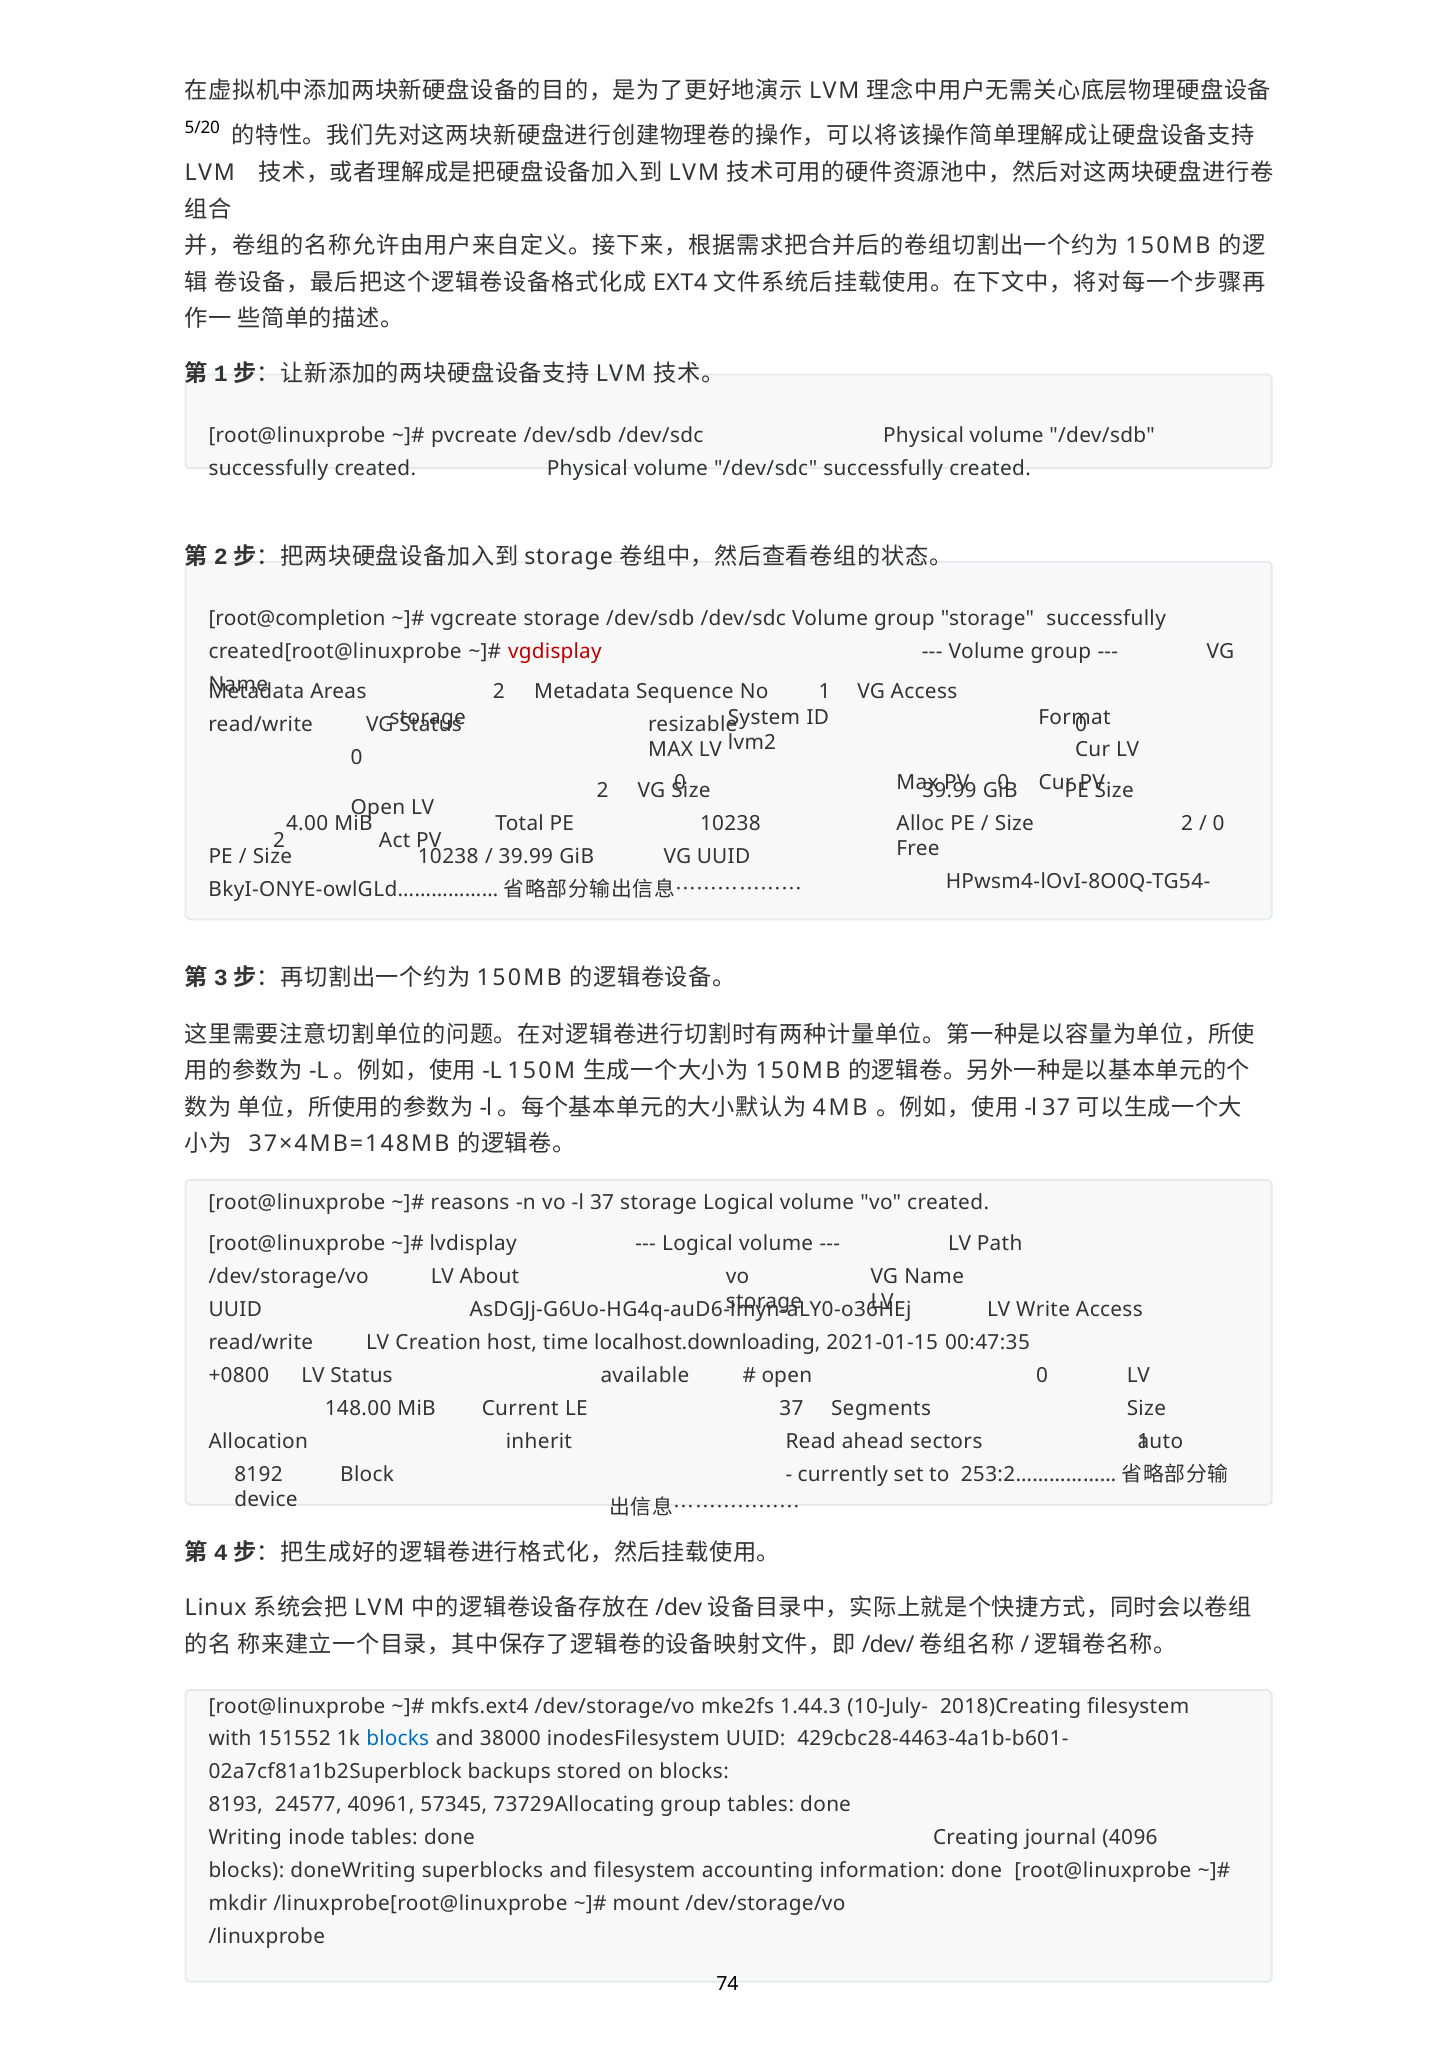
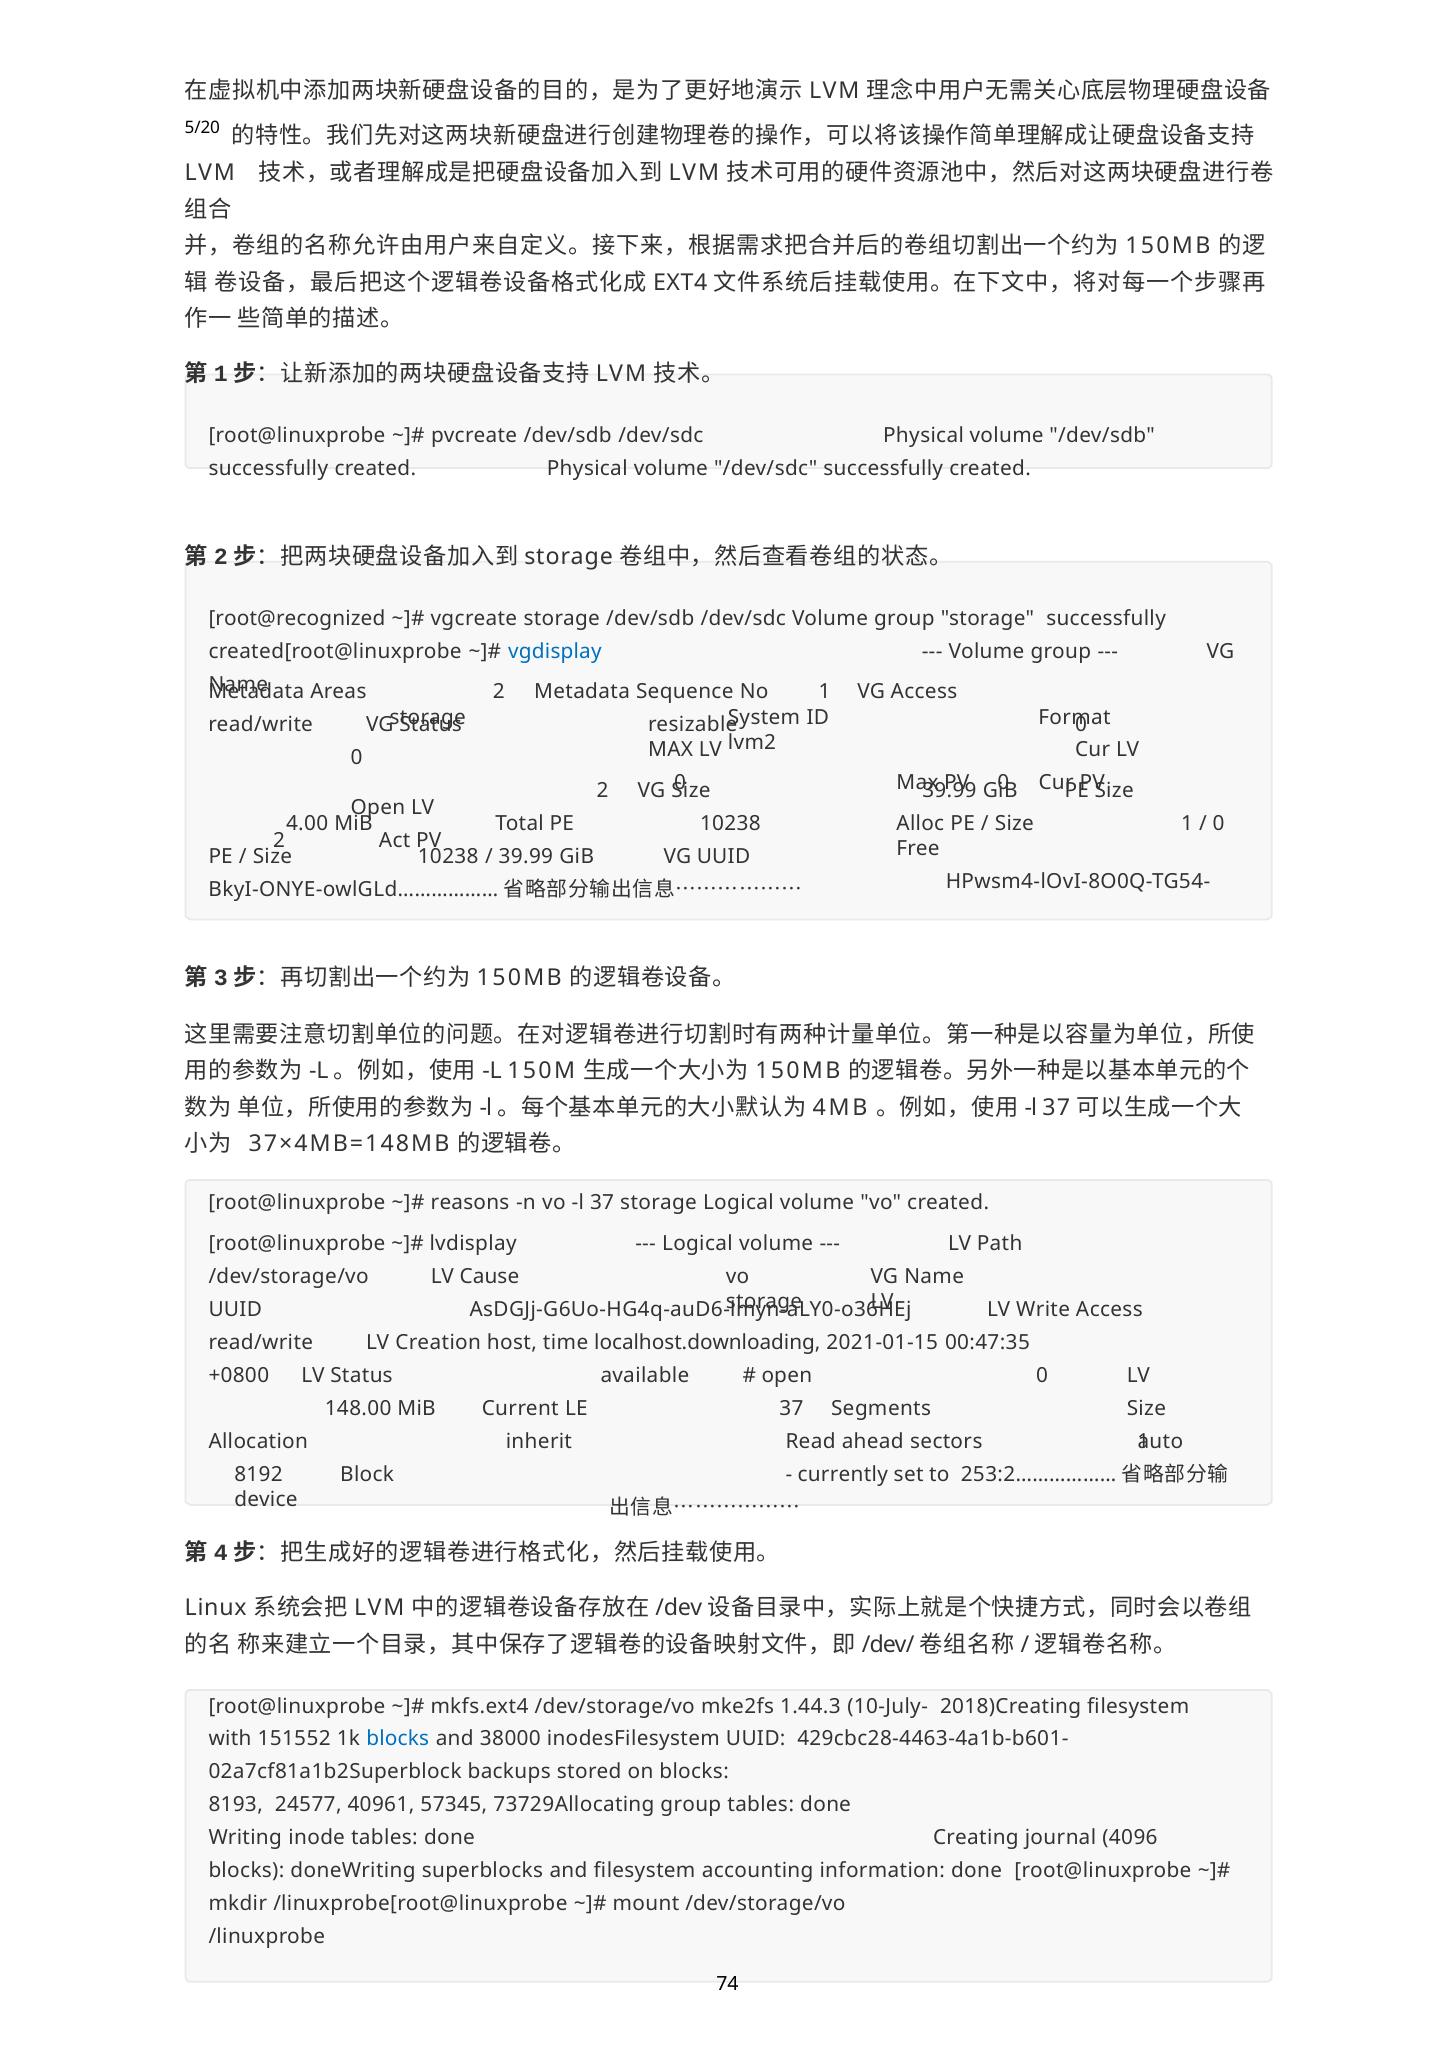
root@completion: root@completion -> root@recognized (297, 619)
vgdisplay colour: red -> blue (555, 652)
2: 2 -> 1 (1187, 824)
About: About -> Cause (489, 1277)
